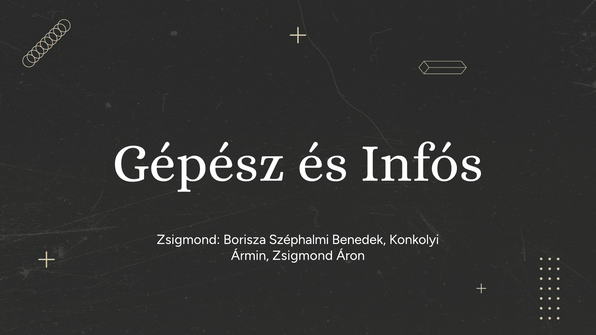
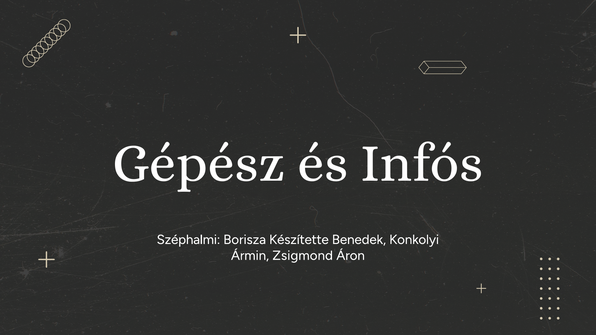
Zsigmond: Zsigmond -> Széphalmi (188, 240)
Széphalmi: Széphalmi -> Készítette (299, 240)
